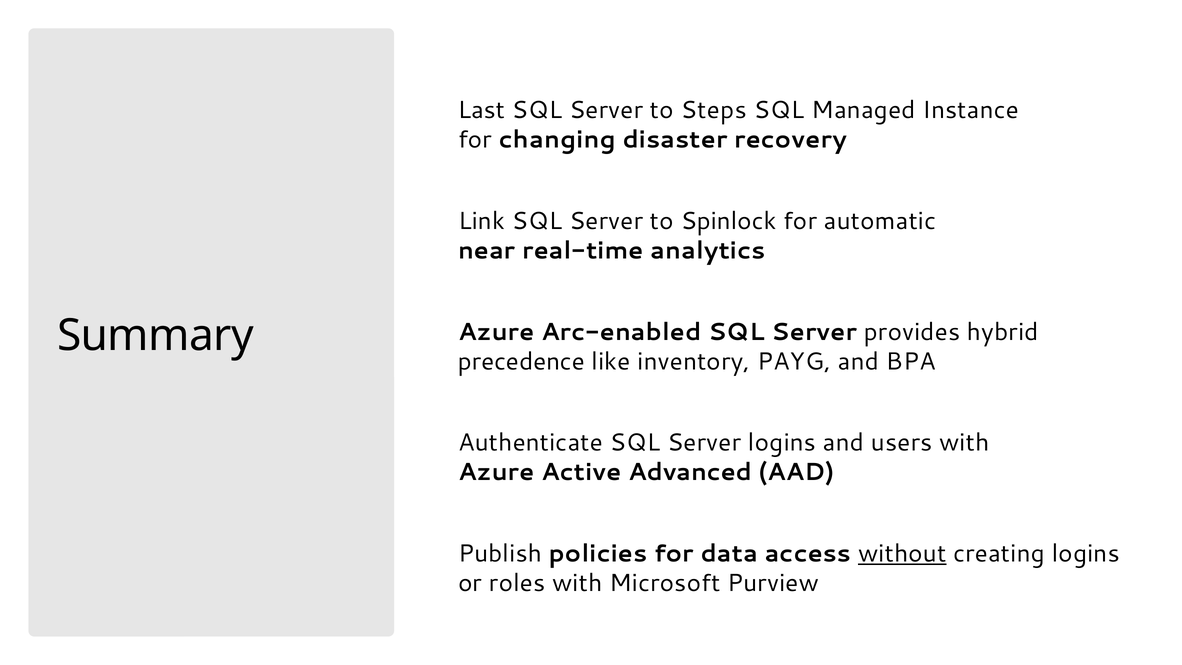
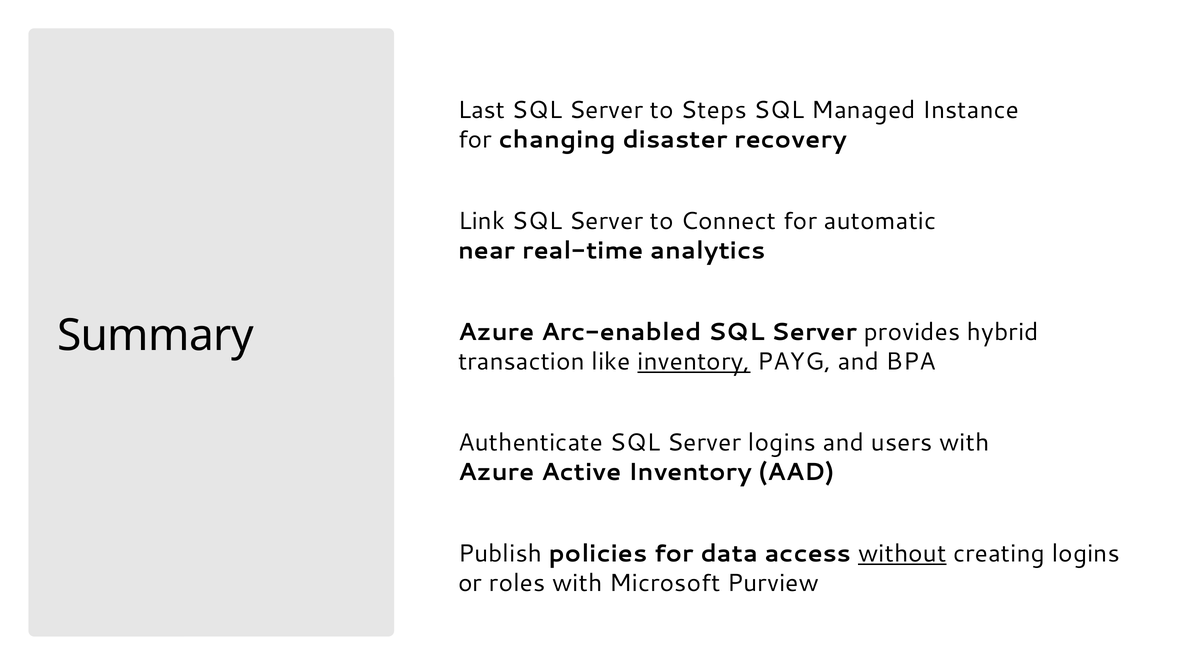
Spinlock: Spinlock -> Connect (728, 221)
precedence: precedence -> transaction (521, 361)
inventory underline: none -> present (694, 361)
Active Advanced: Advanced -> Inventory (690, 472)
